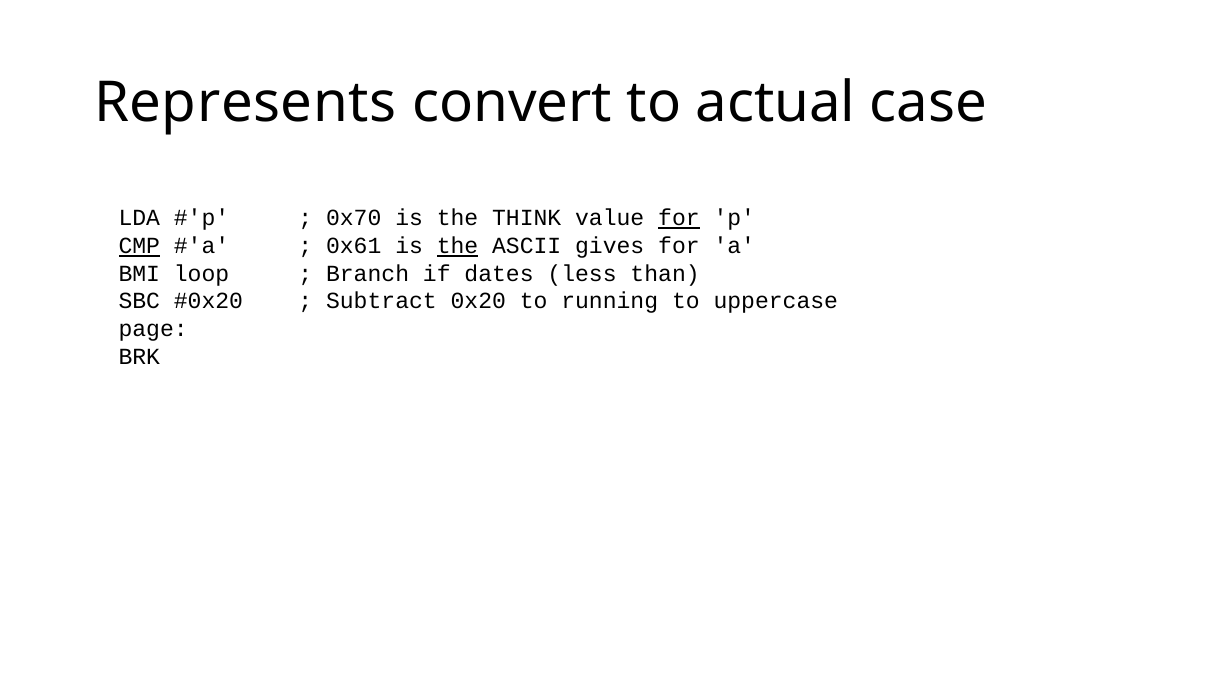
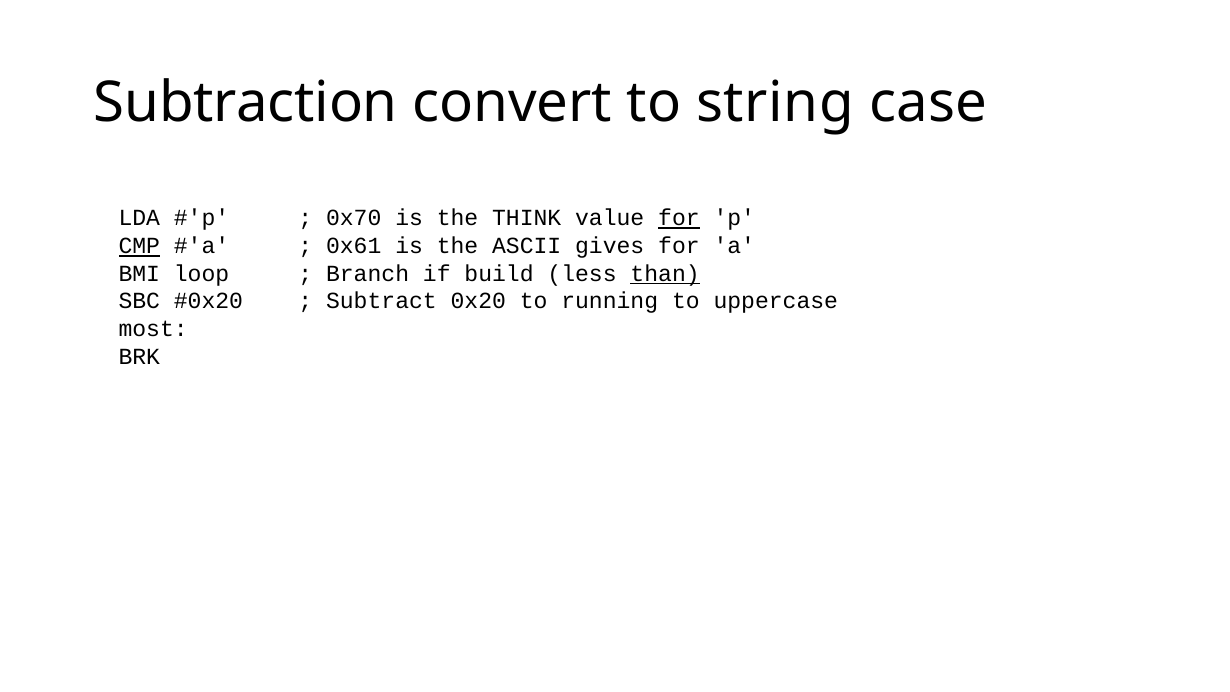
Represents: Represents -> Subtraction (246, 103)
actual: actual -> string (775, 103)
the underline: present -> none (458, 246)
dates: dates -> build (499, 274)
than underline: none -> present (665, 274)
page: page -> most (153, 329)
